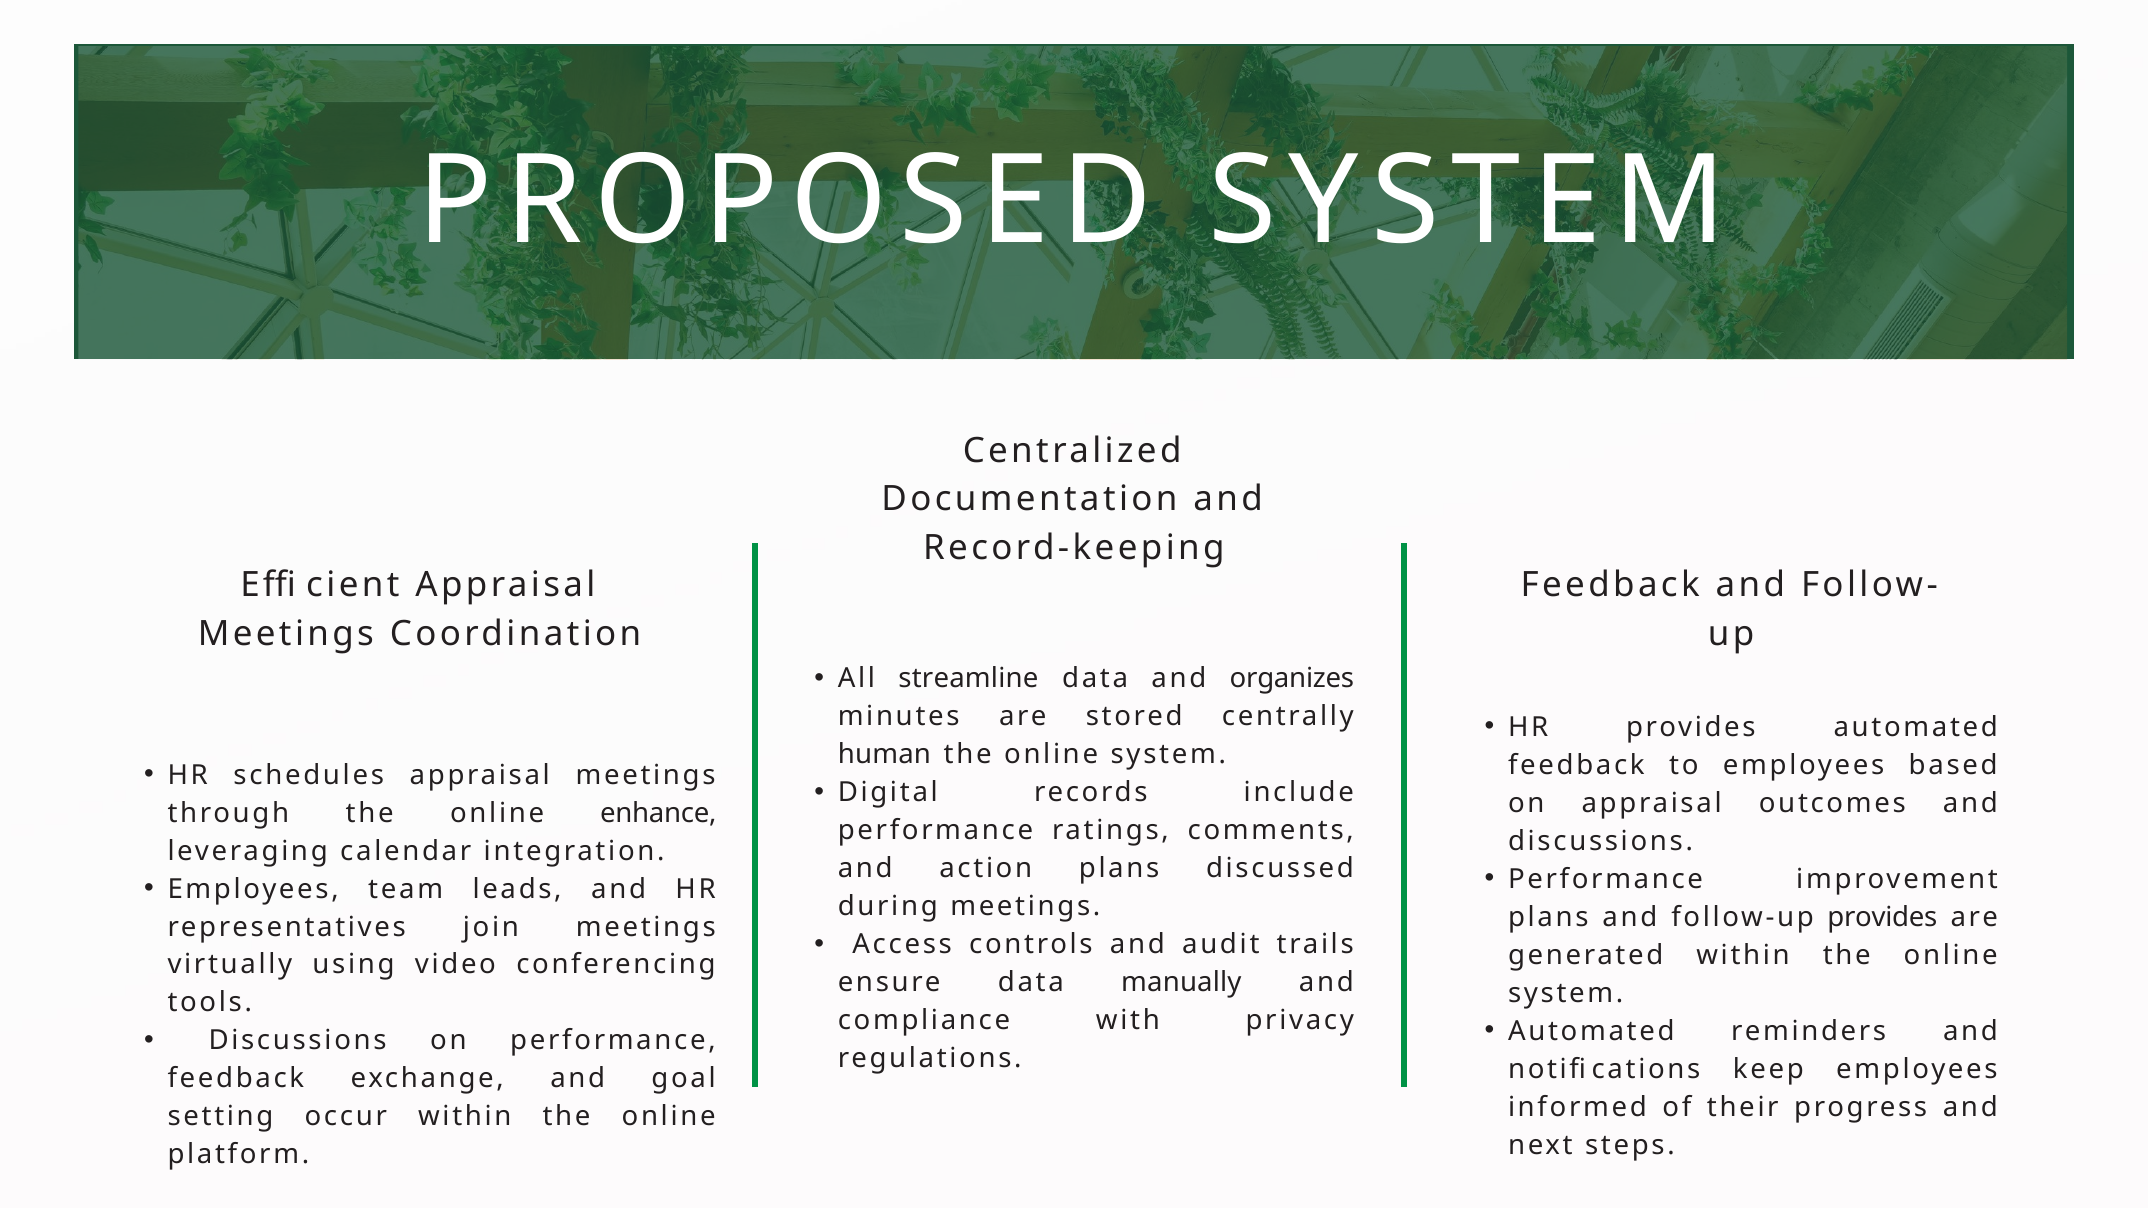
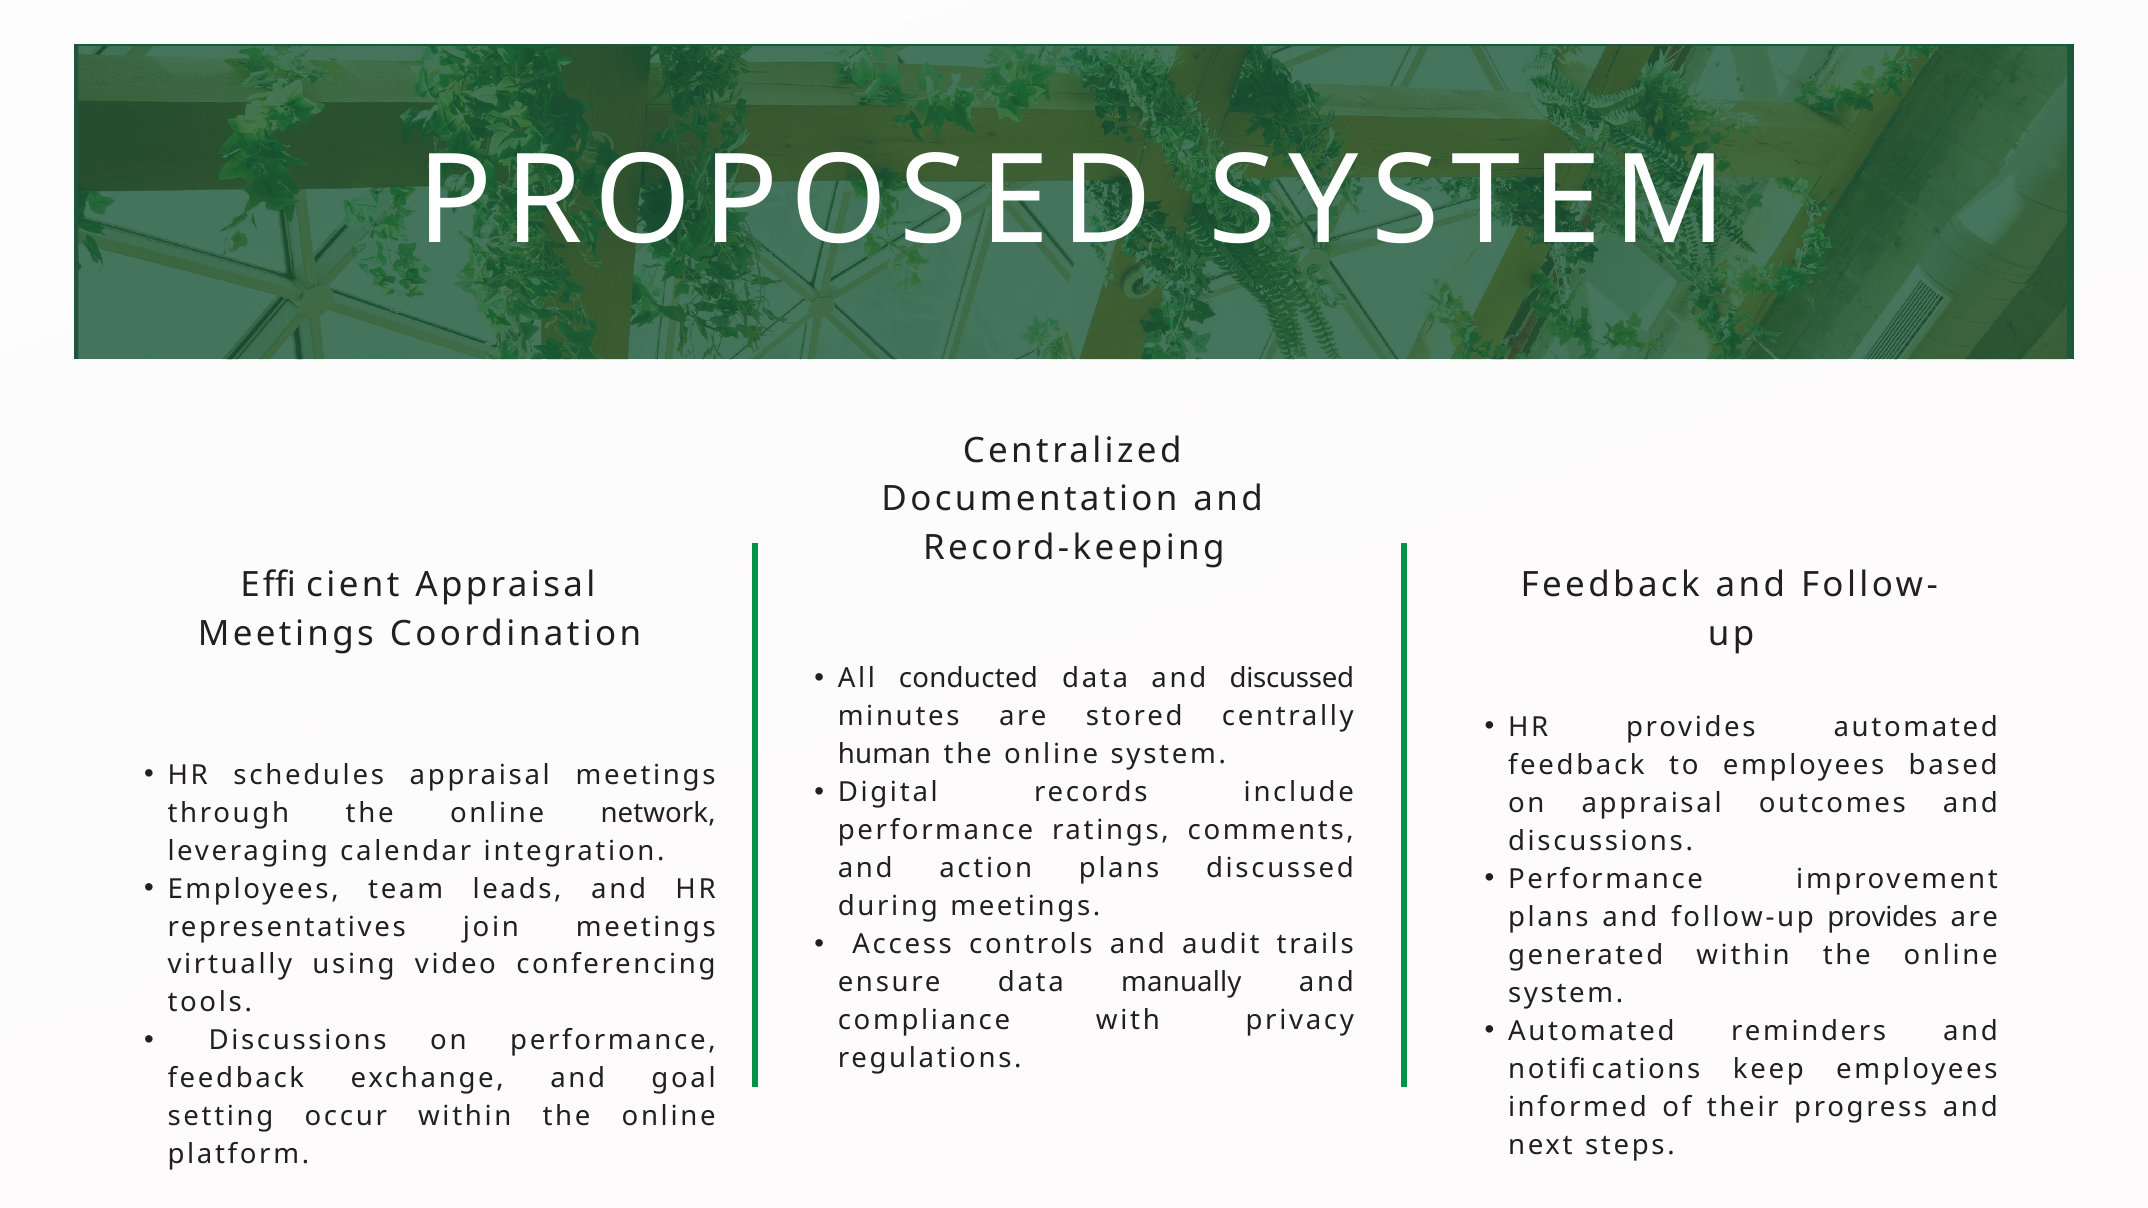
streamline: streamline -> conducted (968, 679)
and organizes: organizes -> discussed (1292, 679)
enhance: enhance -> network (658, 813)
